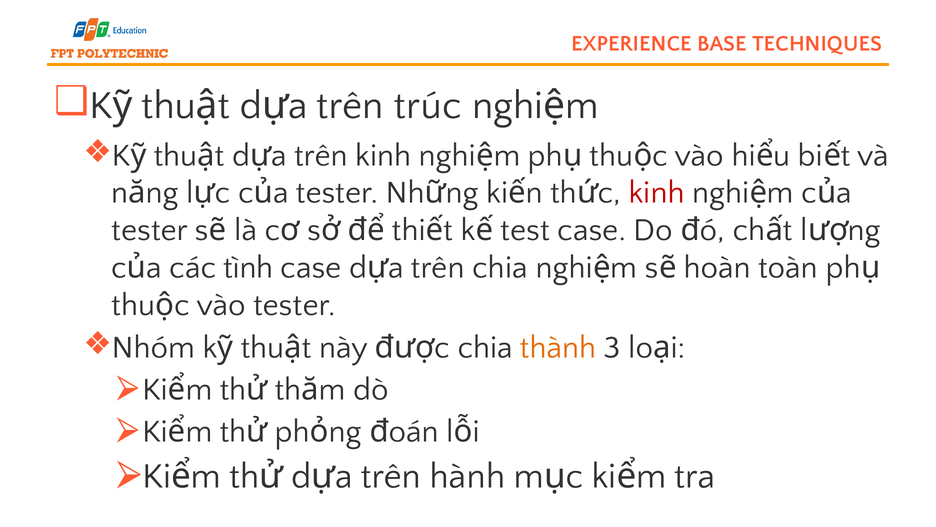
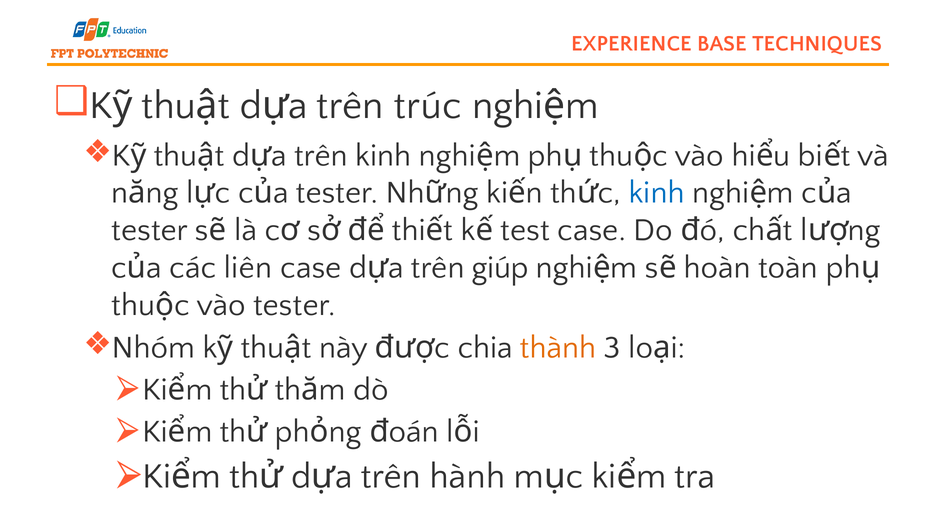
kinh colour: red -> blue (657, 193)
tình: tình -> liên (248, 267)
trên chia: chia -> giúp (500, 267)
